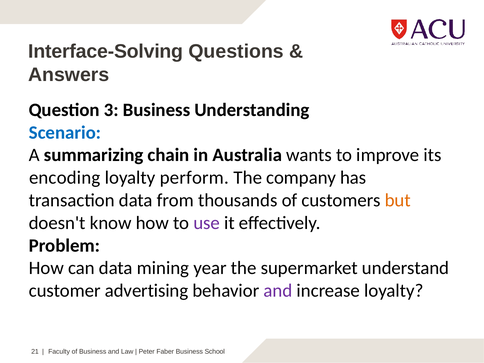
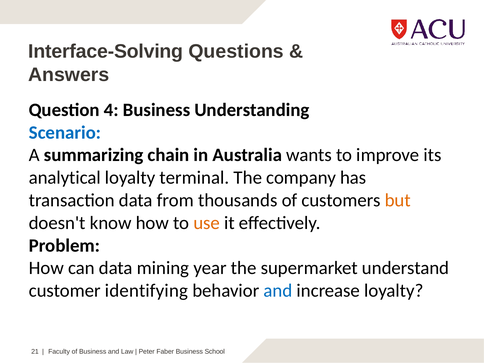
3: 3 -> 4 (111, 110)
encoding: encoding -> analytical (65, 178)
perform: perform -> terminal (194, 178)
use colour: purple -> orange (207, 223)
advertising: advertising -> identifying (146, 291)
and colour: purple -> blue (278, 291)
